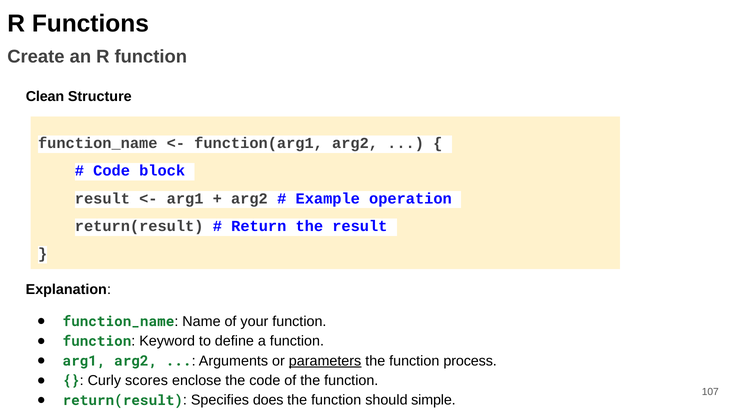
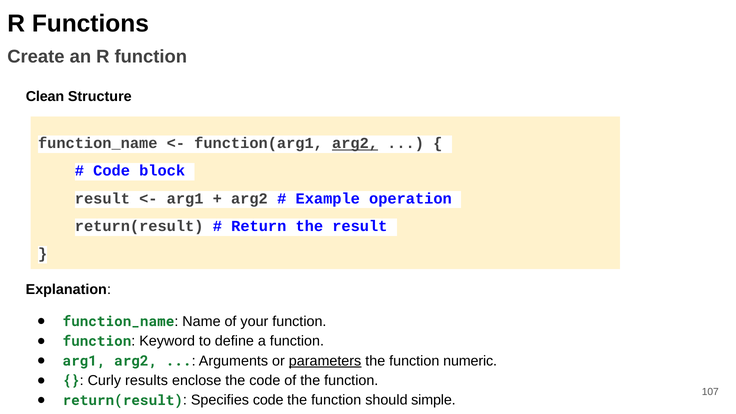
arg2 underline: none -> present (355, 143)
process: process -> numeric (470, 361)
scores: scores -> results (146, 381)
Specifies does: does -> code (268, 400)
